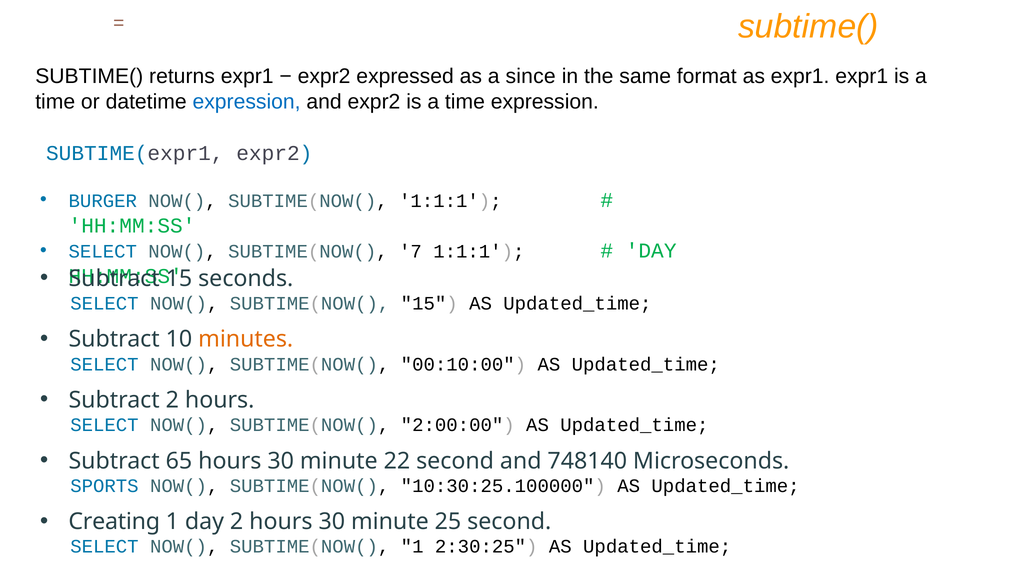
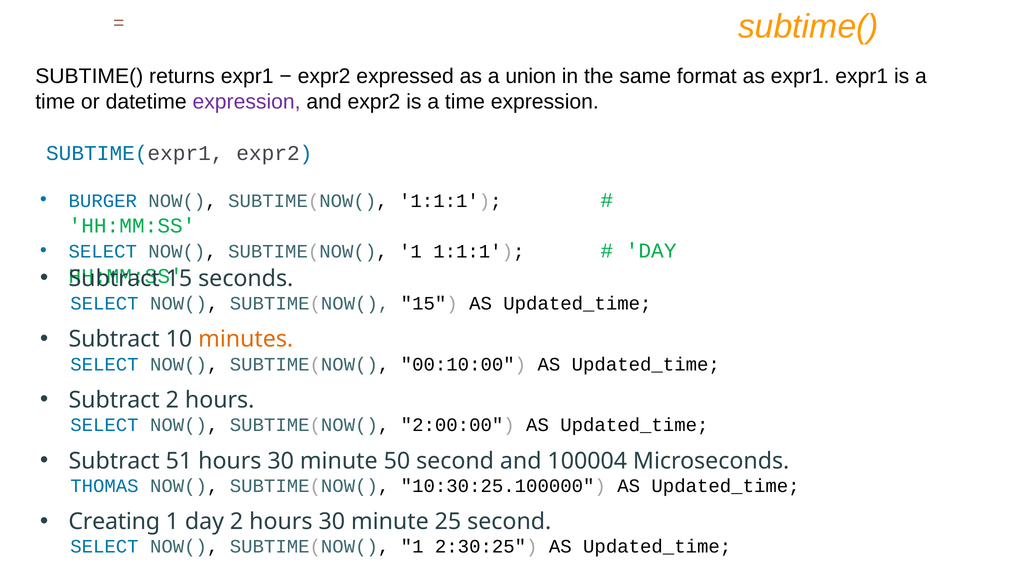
since: since -> union (531, 76)
expression colour: blue -> purple (247, 102)
7: 7 -> 1 (410, 252)
65: 65 -> 51 (179, 461)
22: 22 -> 50 (397, 461)
748140: 748140 -> 100004 (587, 461)
SPORTS: SPORTS -> THOMAS (104, 486)
